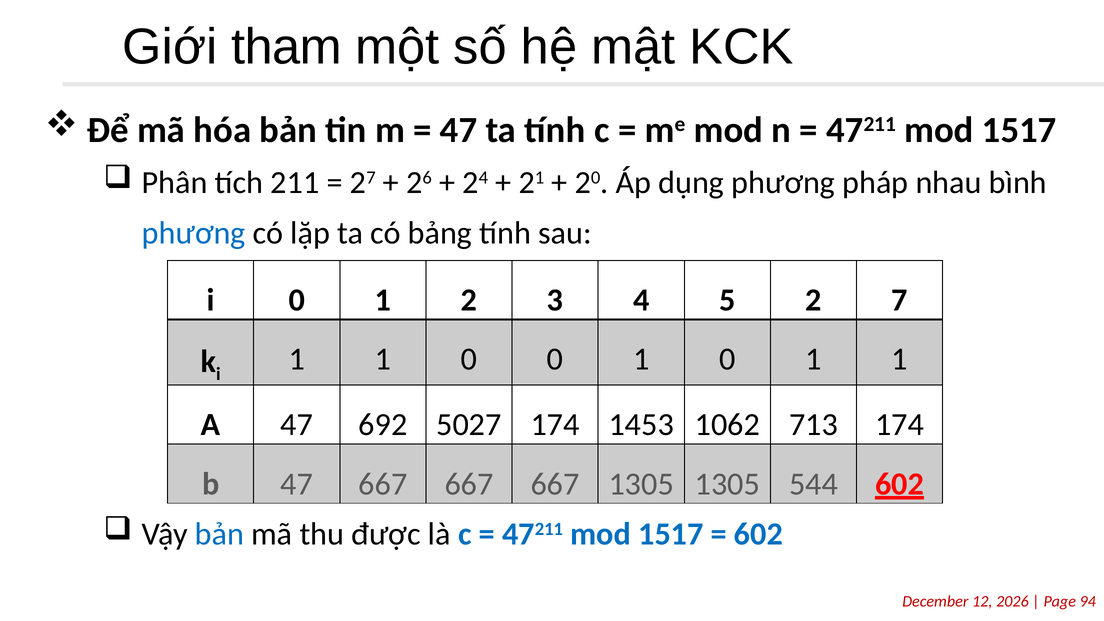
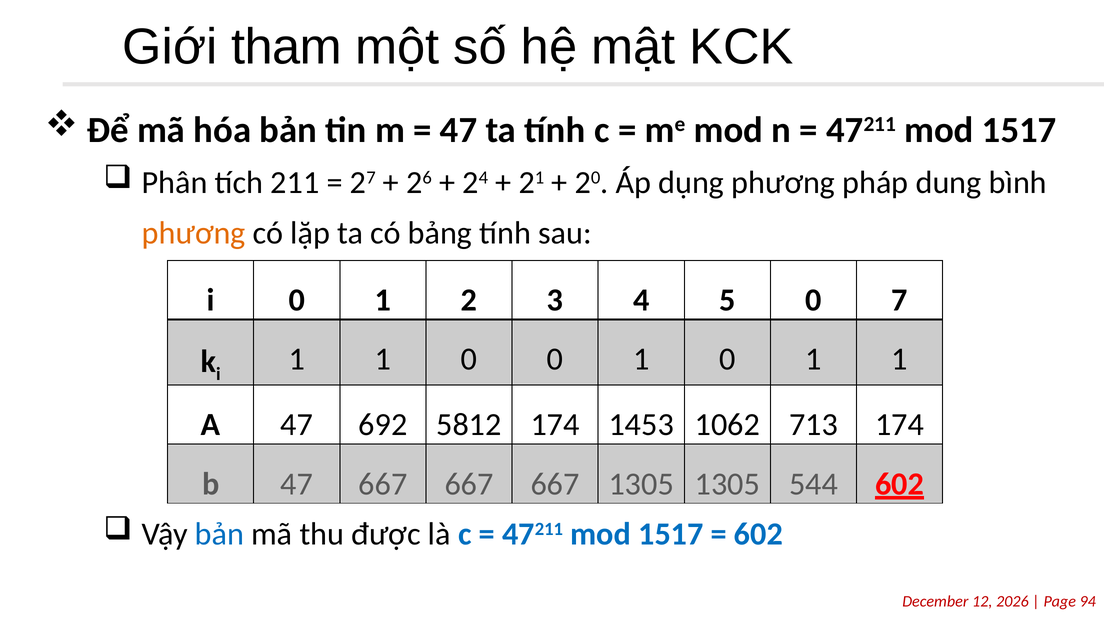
nhau: nhau -> dung (949, 183)
phương colour: blue -> orange (194, 233)
5 2: 2 -> 0 (813, 300)
5027: 5027 -> 5812 (469, 425)
